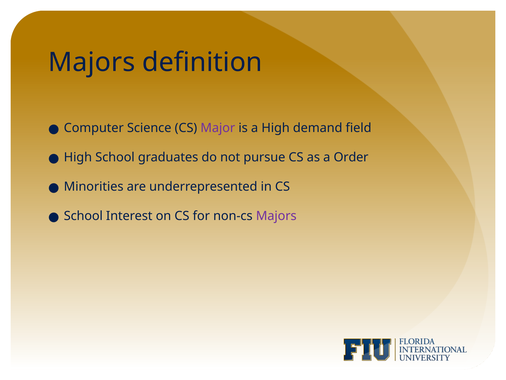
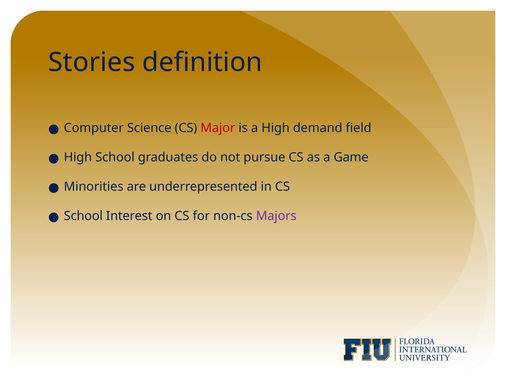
Majors: Majors -> Stories (92, 62)
Major colour: purple -> red (218, 128)
Order: Order -> Game (351, 157)
